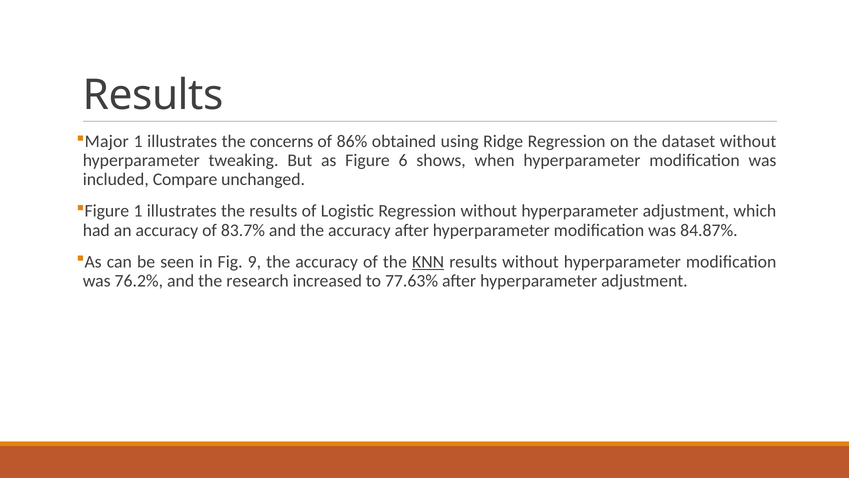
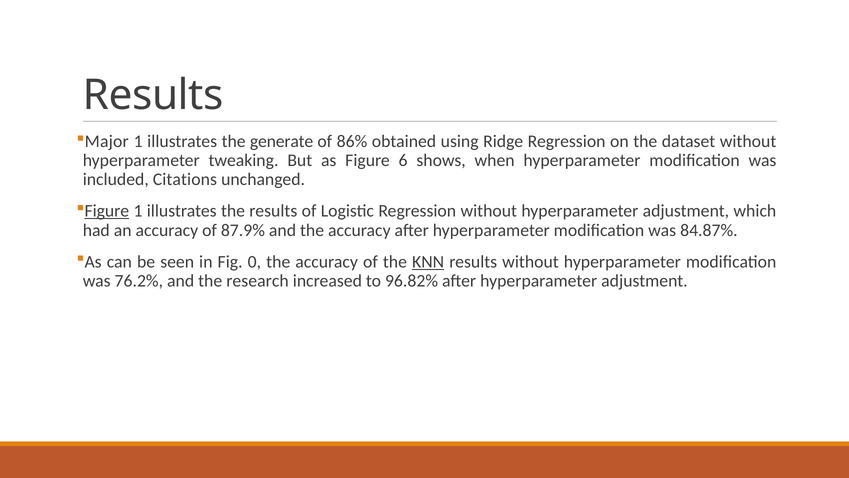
concerns: concerns -> generate (282, 141)
Compare: Compare -> Citations (185, 179)
Figure underline: none -> present (107, 211)
83.7%: 83.7% -> 87.9% (243, 230)
9: 9 -> 0 (254, 261)
77.63%: 77.63% -> 96.82% (412, 281)
